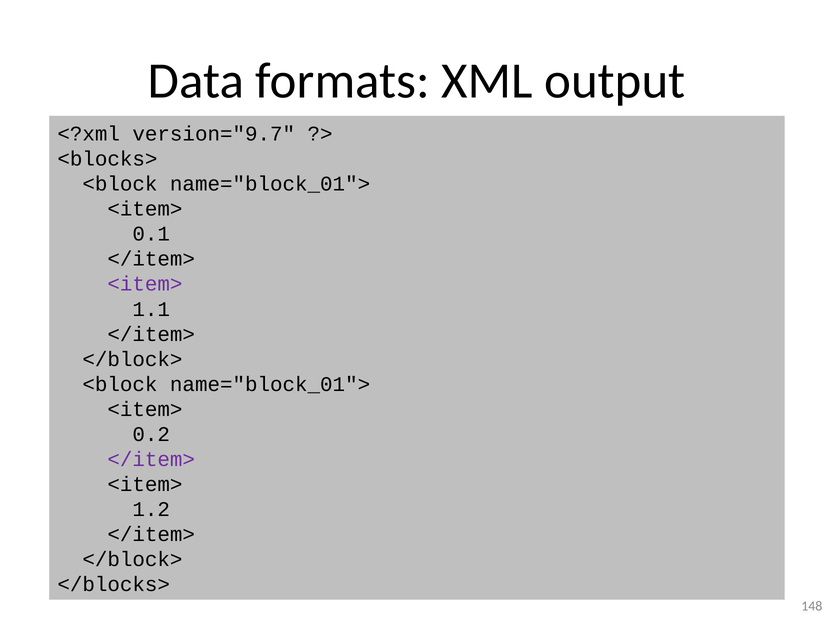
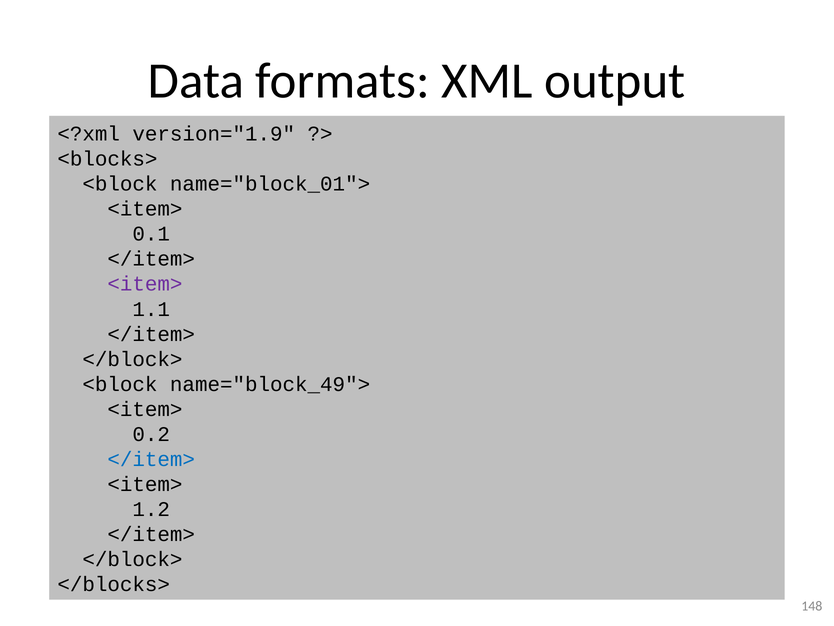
version="9.7: version="9.7 -> version="1.9 (214, 134)
name="block_01">: name="block_01"> -> name="block_49"> (270, 384)
</item> colour: purple -> blue (151, 459)
